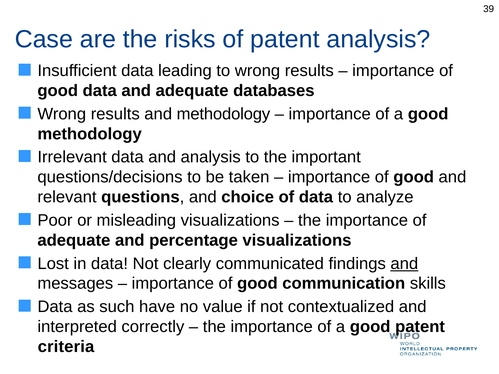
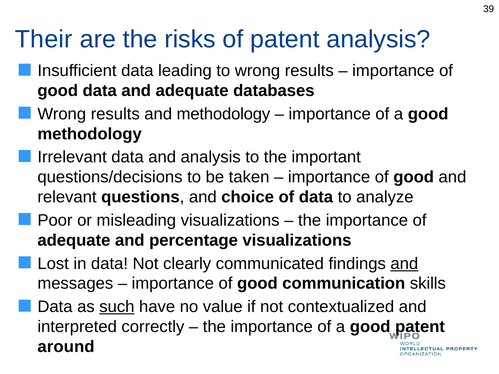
Case: Case -> Their (44, 39)
such underline: none -> present (117, 307)
criteria: criteria -> around (66, 347)
